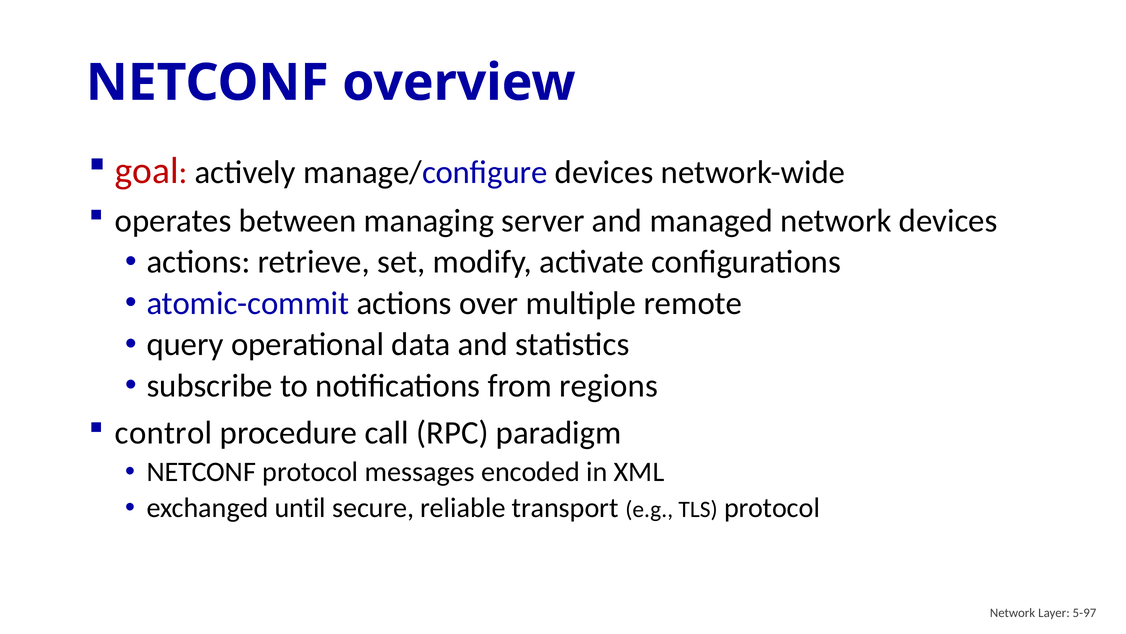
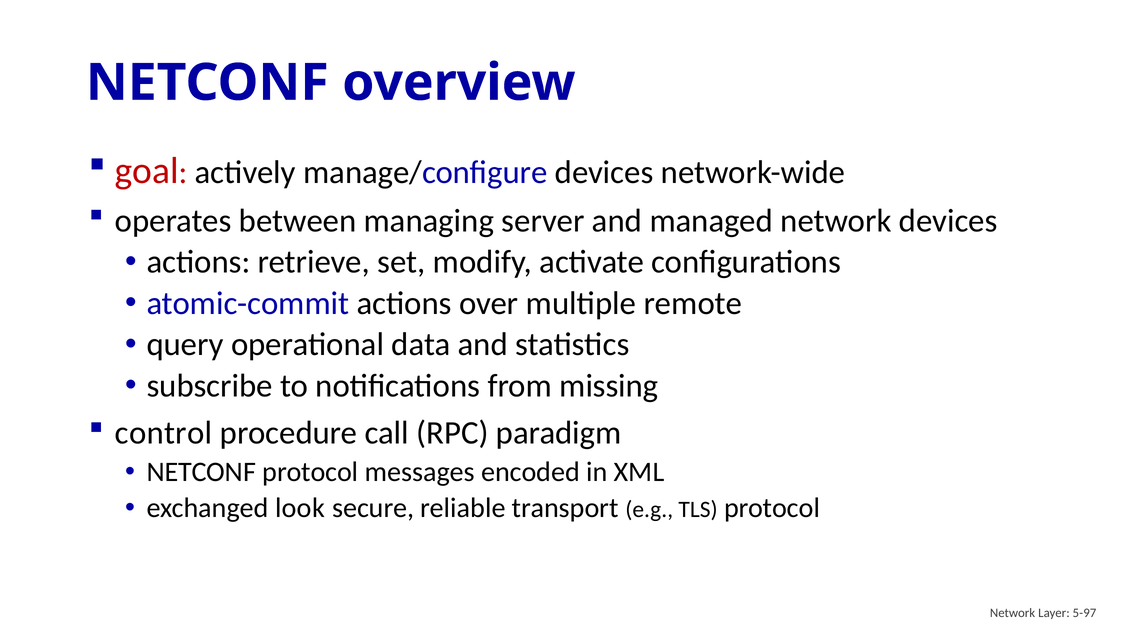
regions: regions -> missing (609, 385)
until: until -> look (300, 508)
